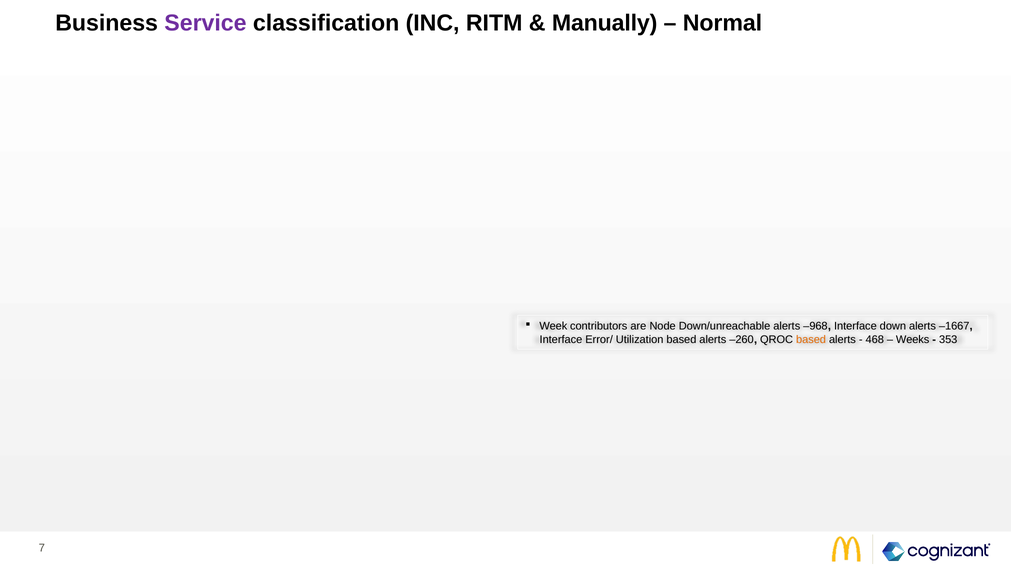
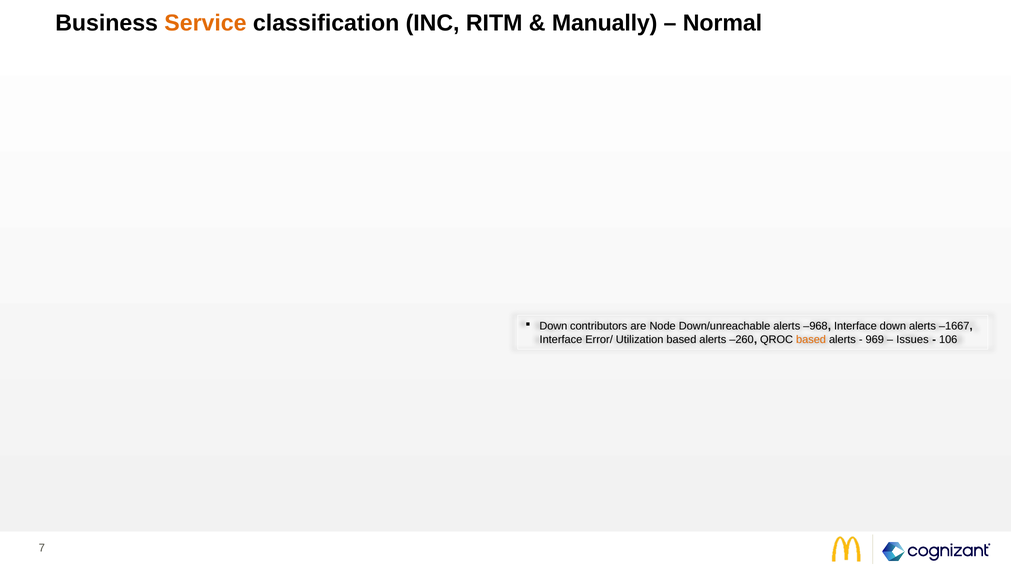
Service colour: purple -> orange (205, 23)
Week: Week -> Down (553, 326)
468: 468 -> 969 (875, 339)
Weeks: Weeks -> Issues (913, 339)
353: 353 -> 106 (948, 339)
